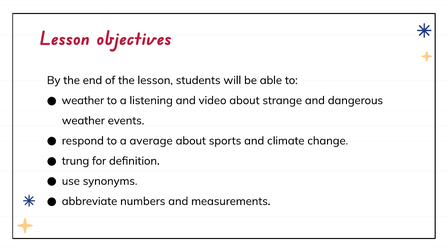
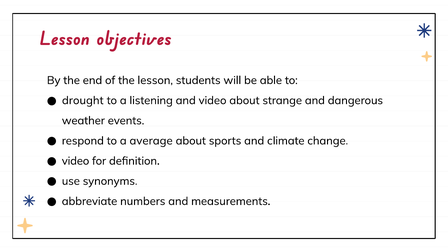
weather: weather -> drought (83, 100)
trung: trung -> video (76, 161)
